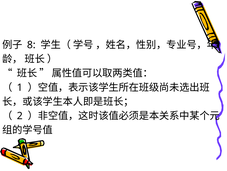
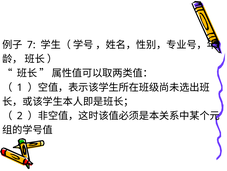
8: 8 -> 7 (31, 45)
